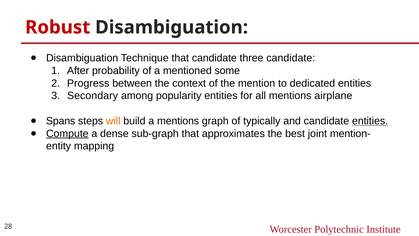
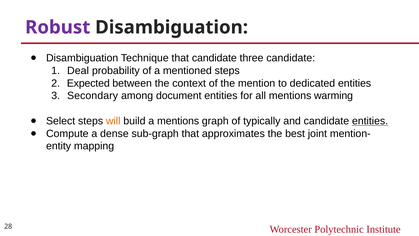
Robust colour: red -> purple (58, 27)
After: After -> Deal (78, 71)
mentioned some: some -> steps (227, 71)
Progress: Progress -> Expected (88, 83)
popularity: popularity -> document (179, 96)
airplane: airplane -> warming (333, 96)
Spans: Spans -> Select (61, 121)
Compute underline: present -> none (67, 133)
